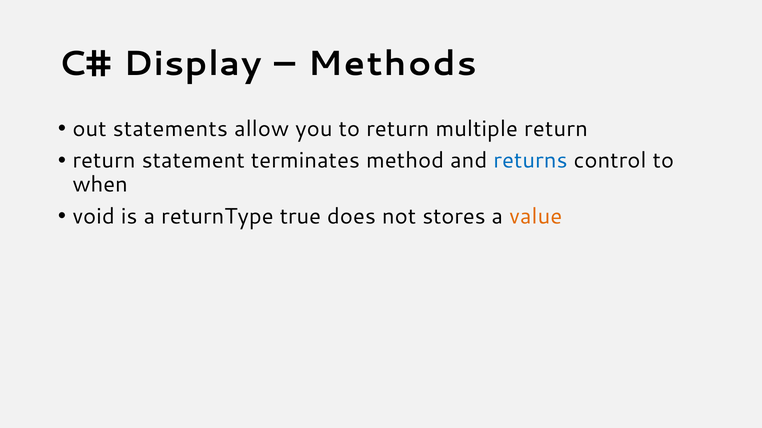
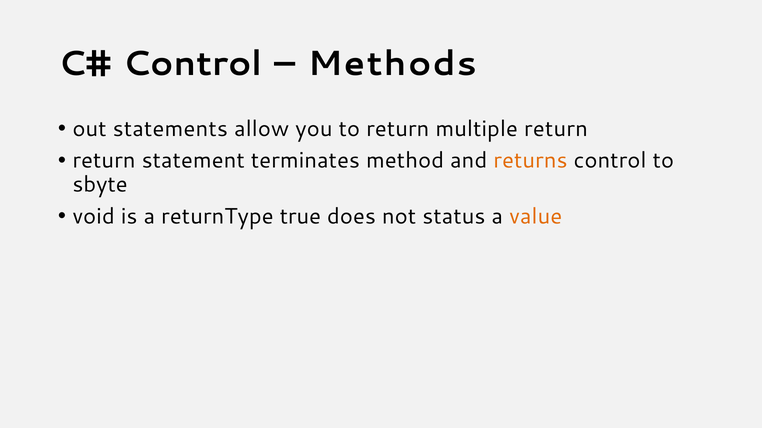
Display: Display -> Control (193, 64)
returns colour: blue -> orange (530, 161)
when: when -> sbyte (100, 185)
stores: stores -> status (454, 217)
